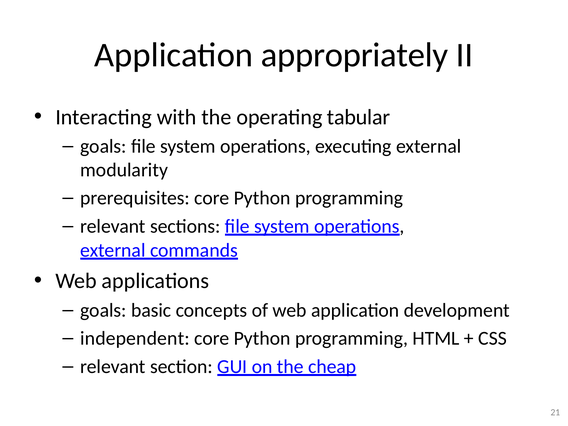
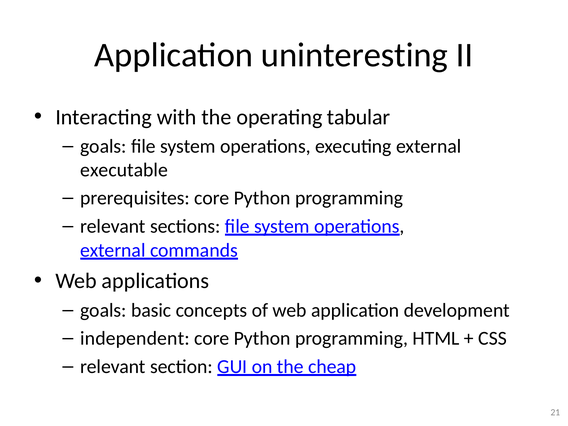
appropriately: appropriately -> uninteresting (354, 55)
modularity: modularity -> executable (124, 170)
